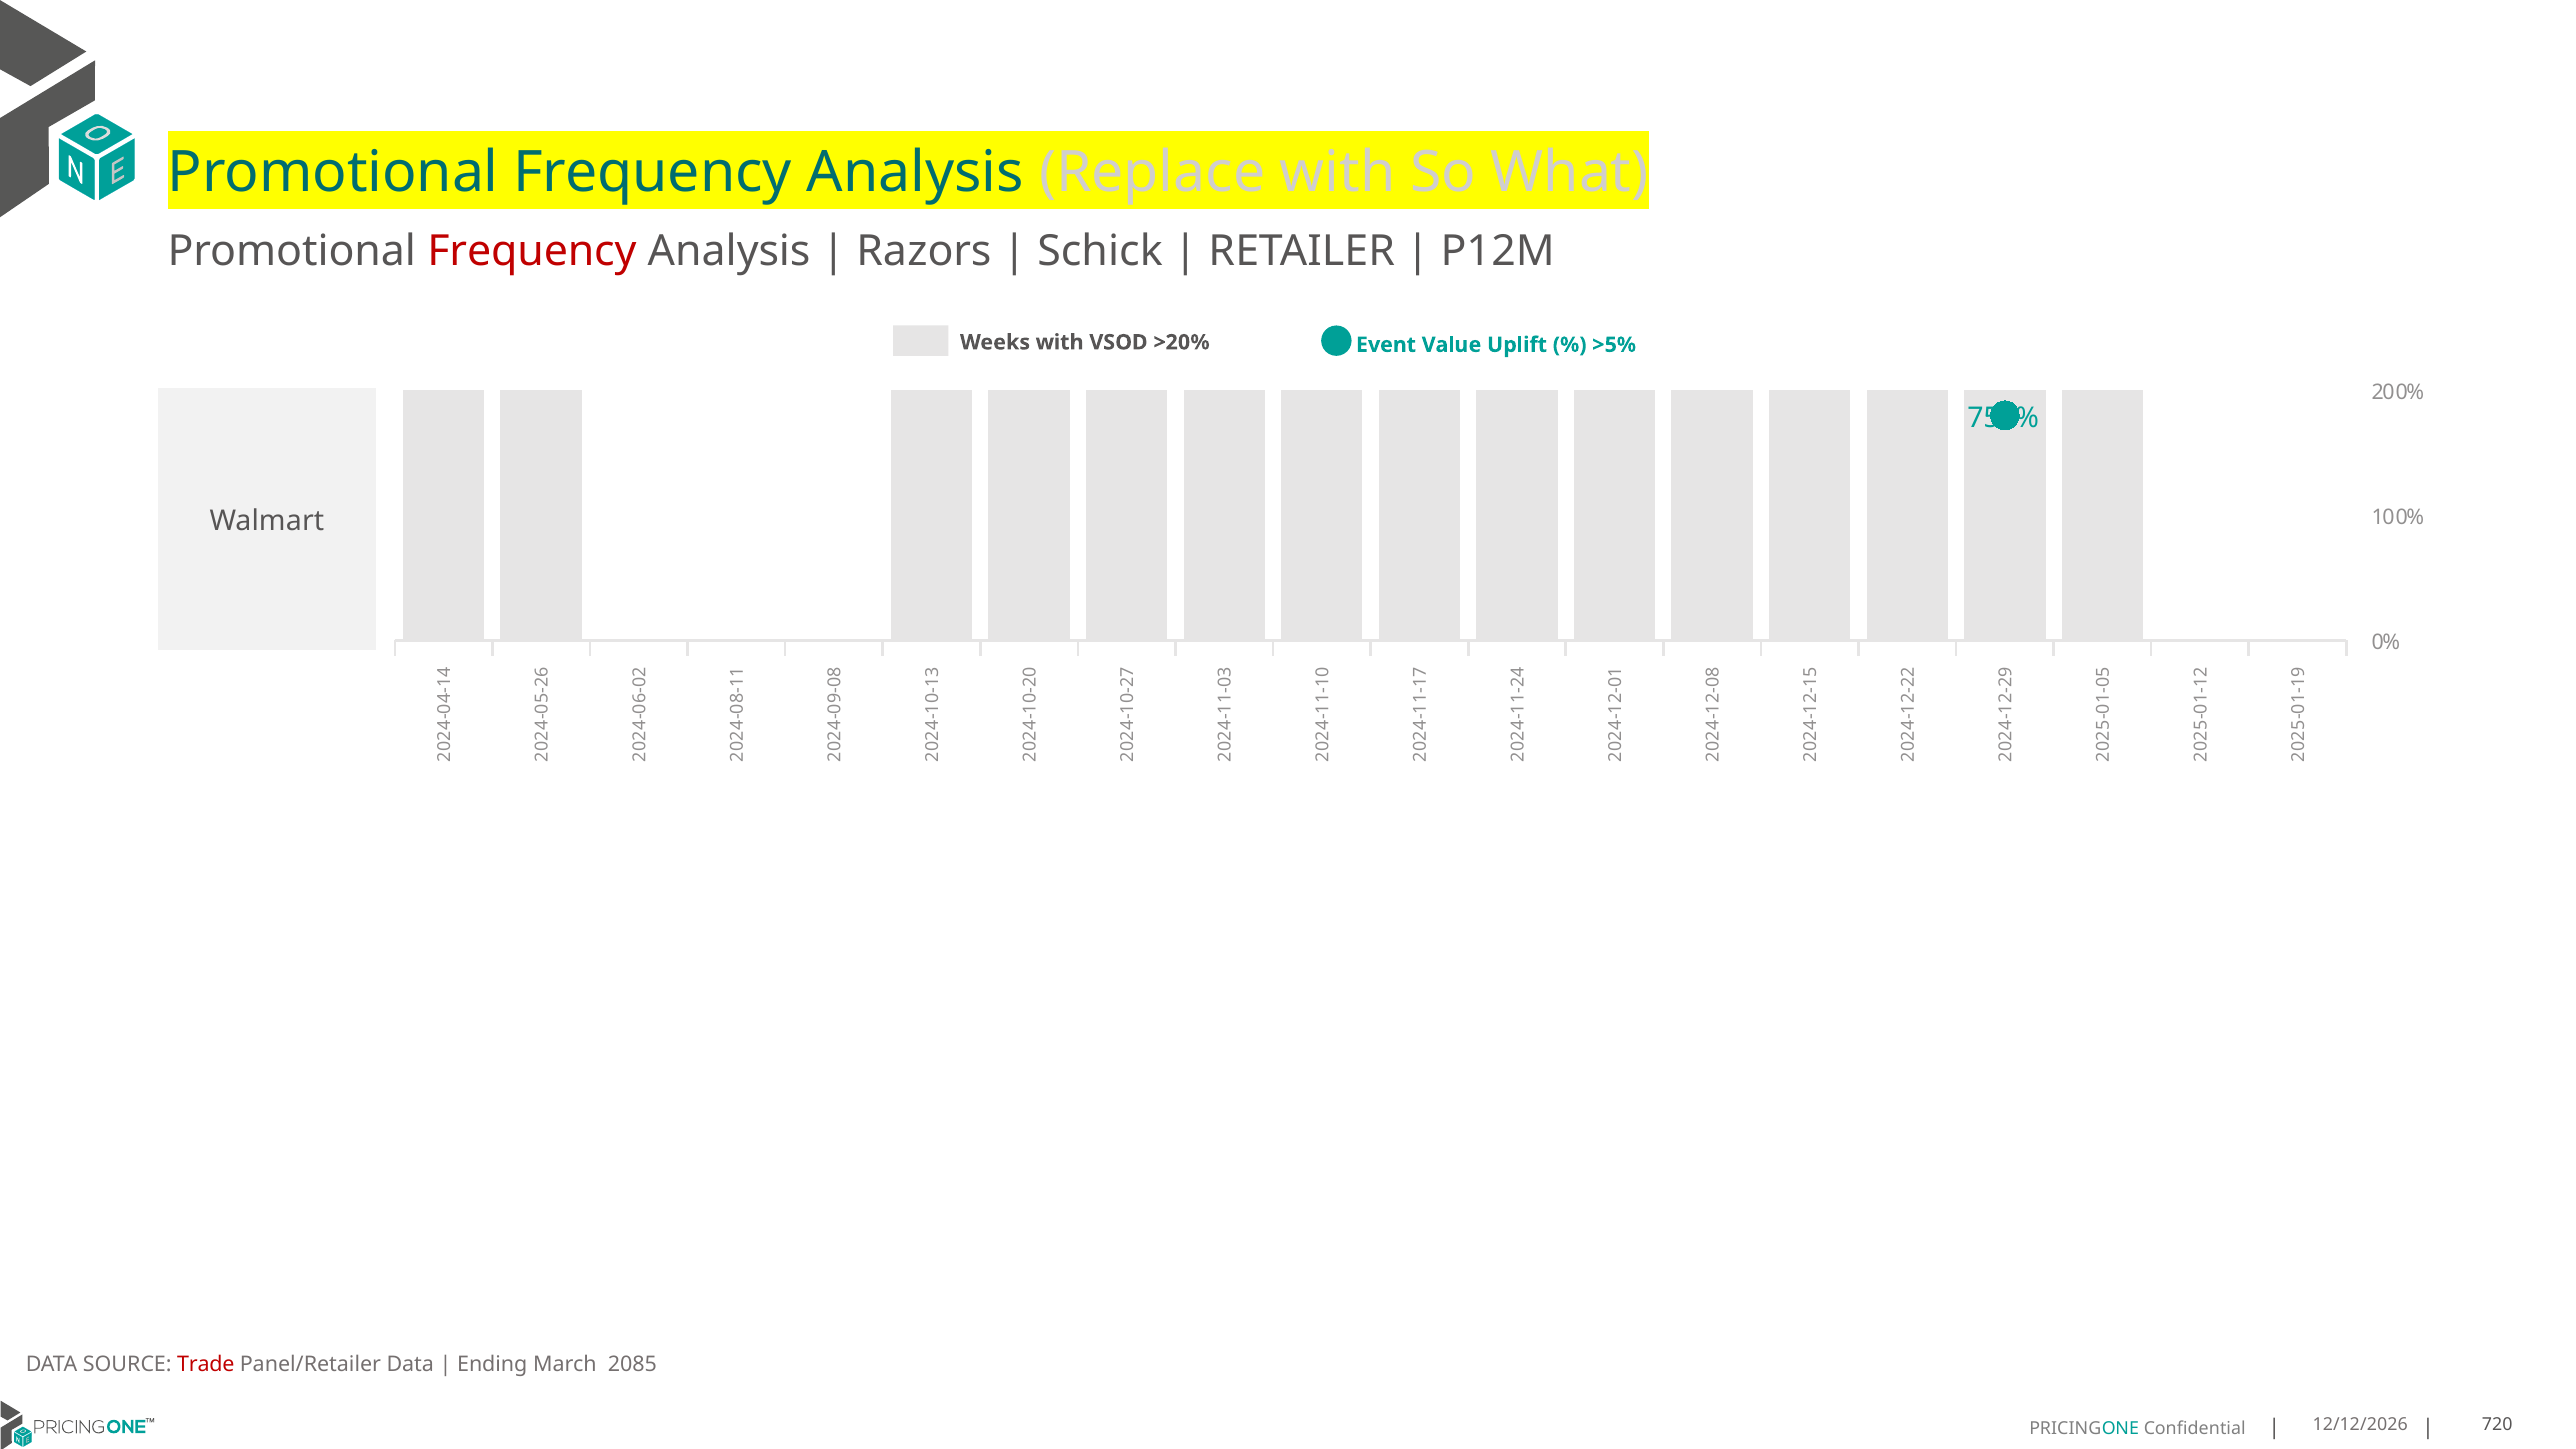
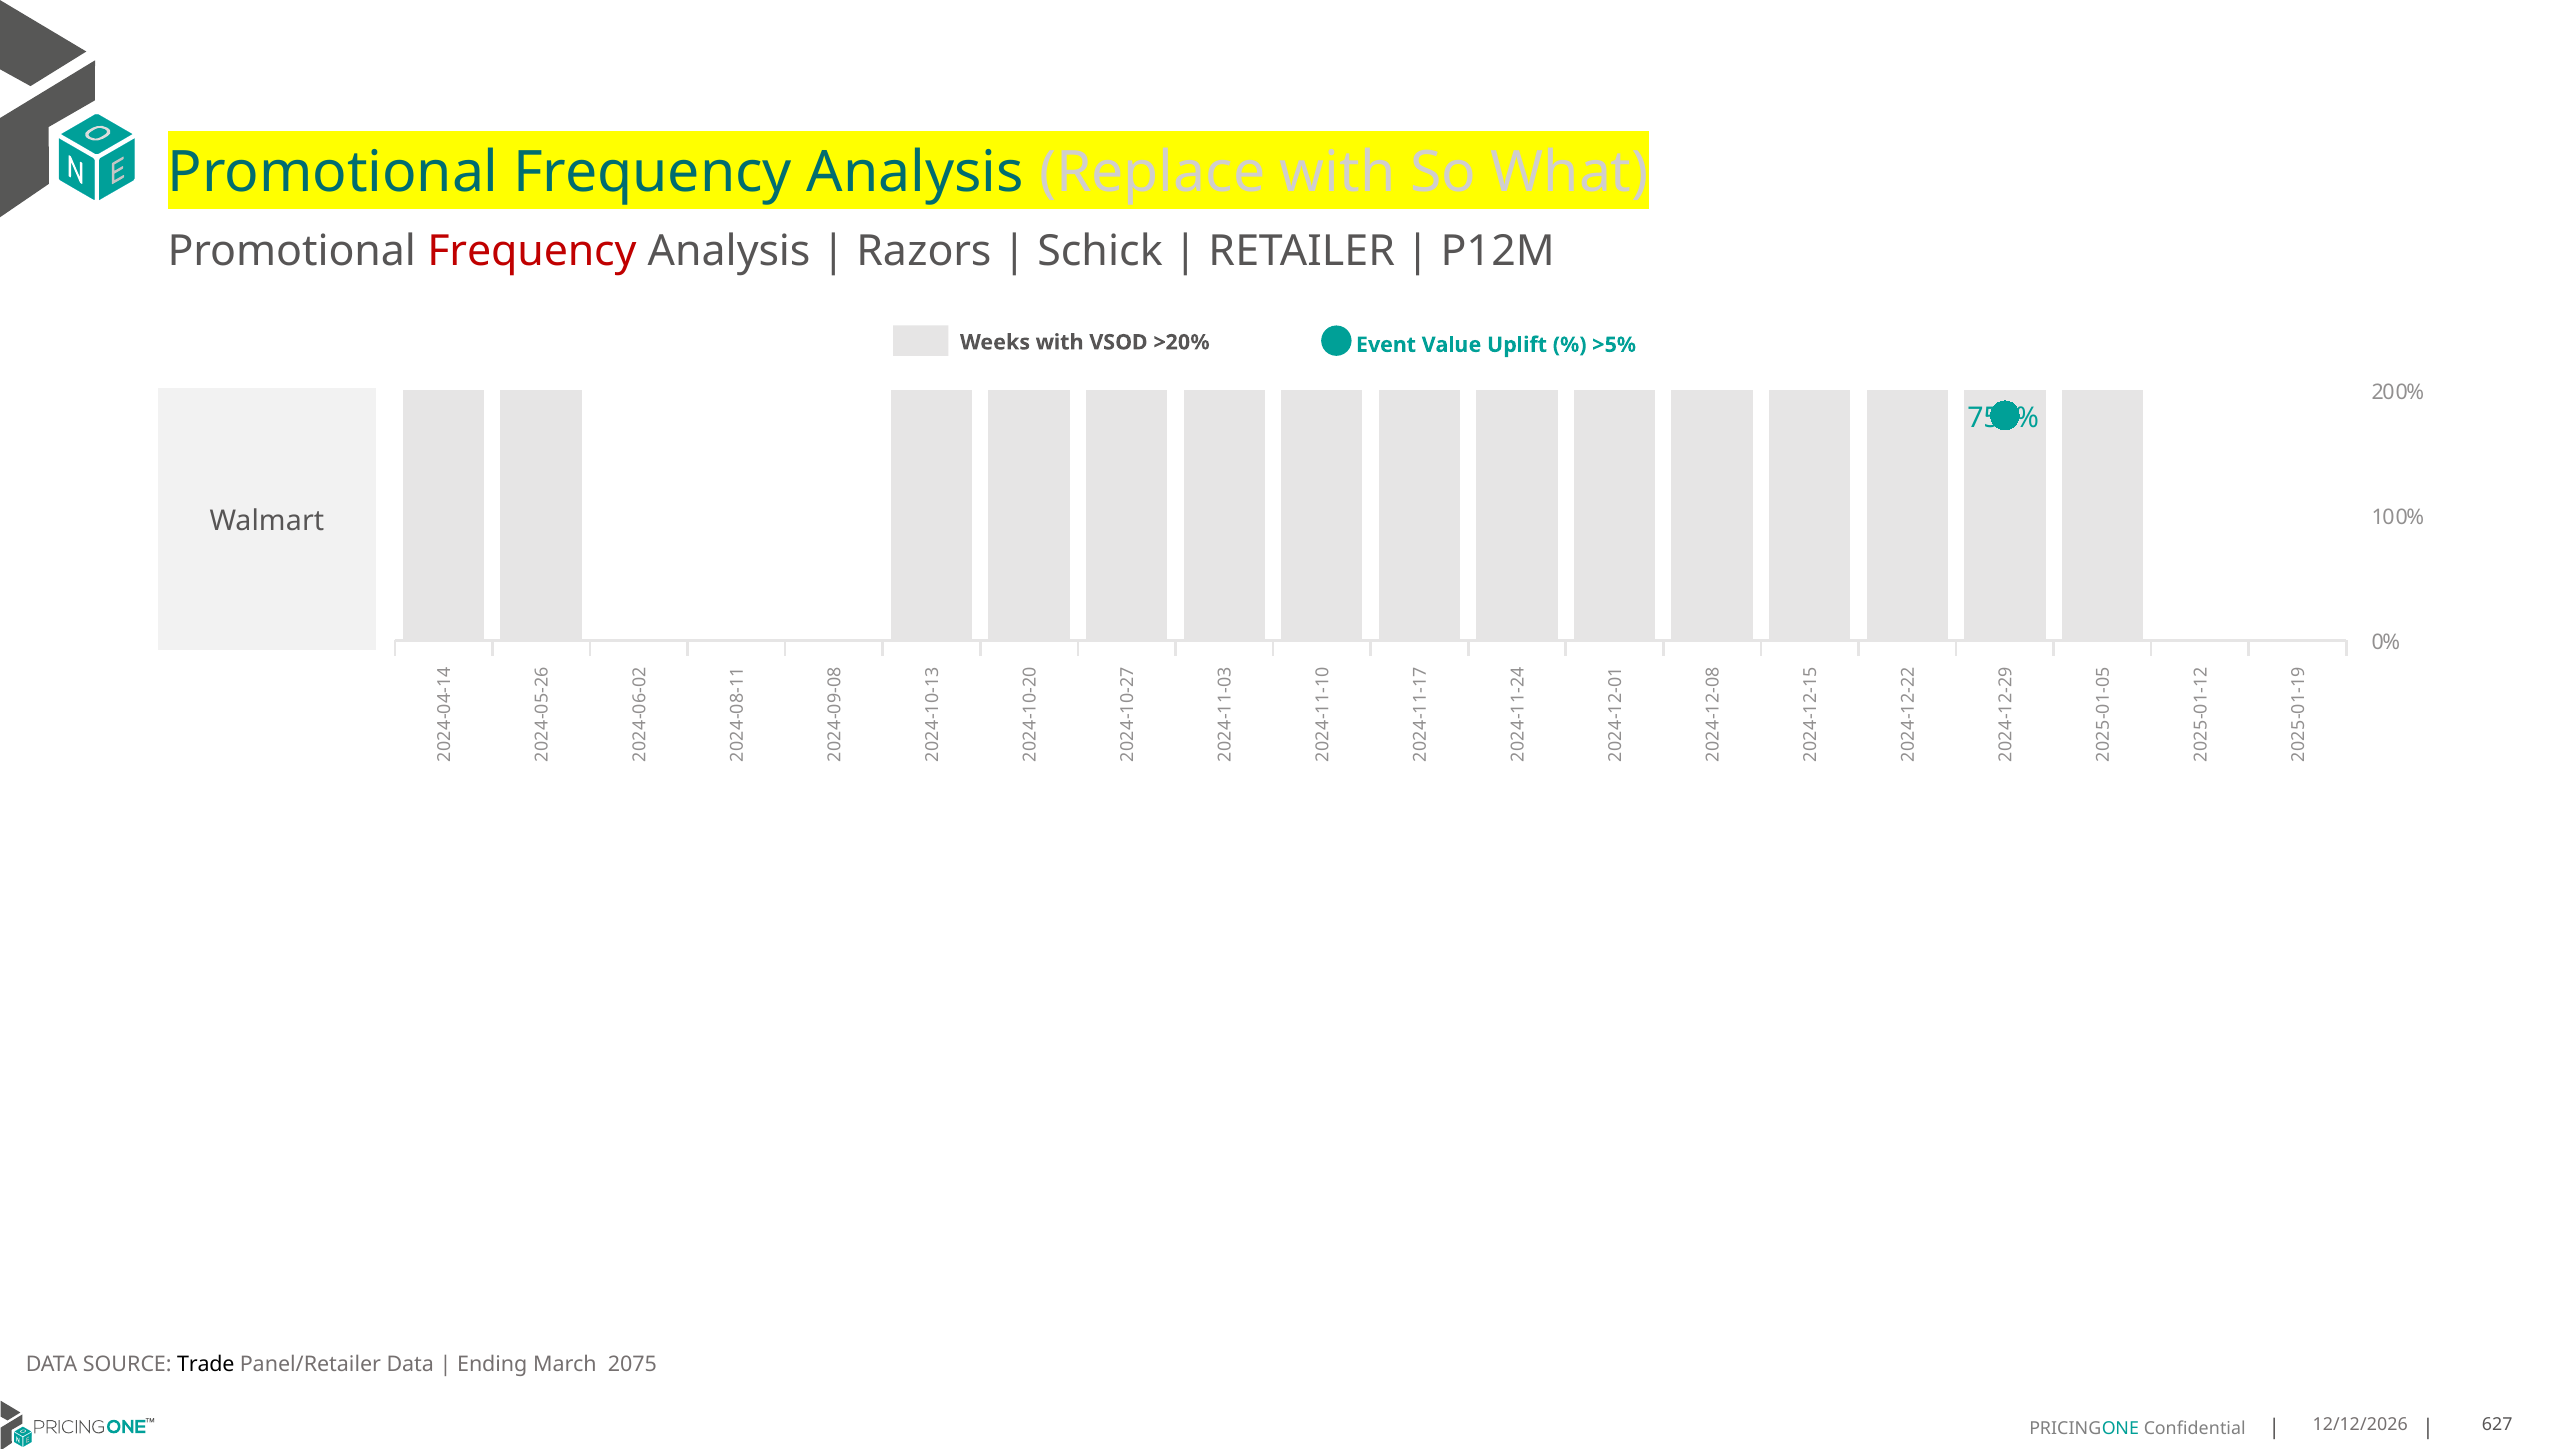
Trade colour: red -> black (206, 1365)
2085: 2085 -> 2075 (632, 1365)
720: 720 -> 627 (2497, 1425)
